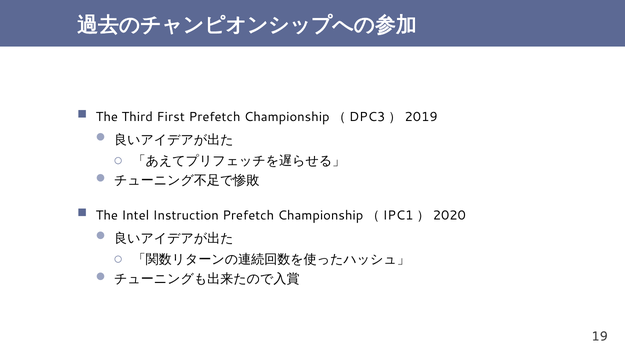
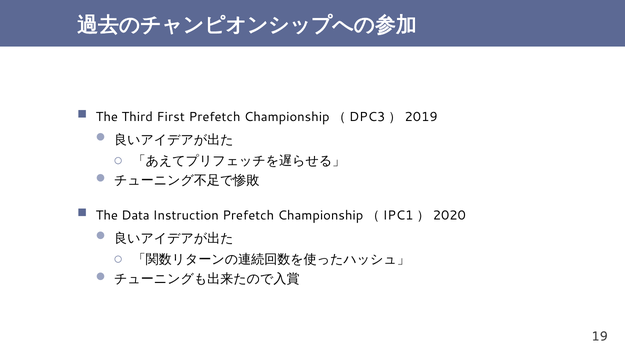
Intel: Intel -> Data (135, 216)
